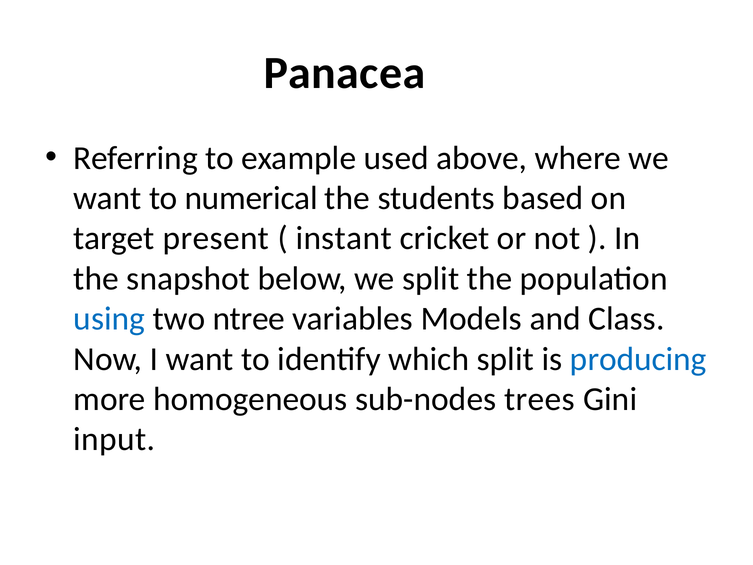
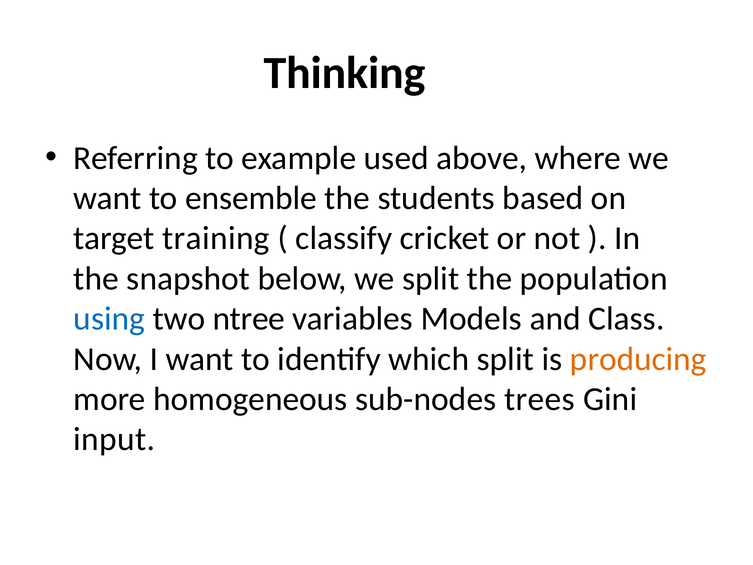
Panacea: Panacea -> Thinking (345, 73)
numerical: numerical -> ensemble (251, 198)
present: present -> training (216, 238)
instant: instant -> classify (344, 238)
producing colour: blue -> orange (638, 359)
